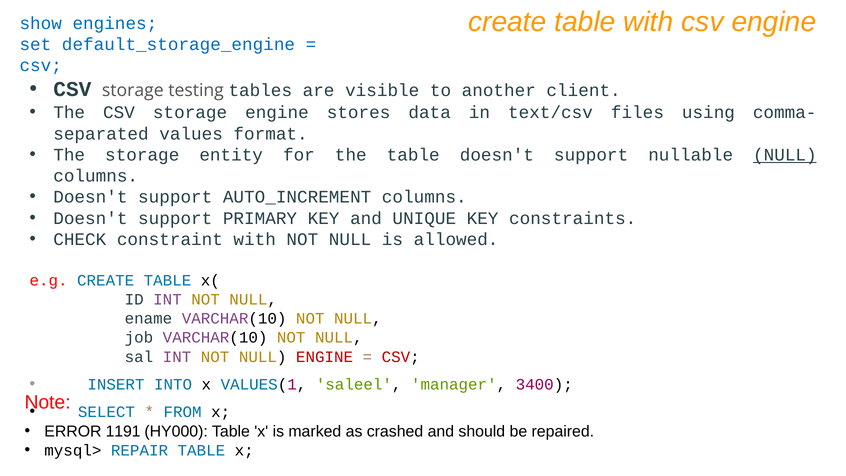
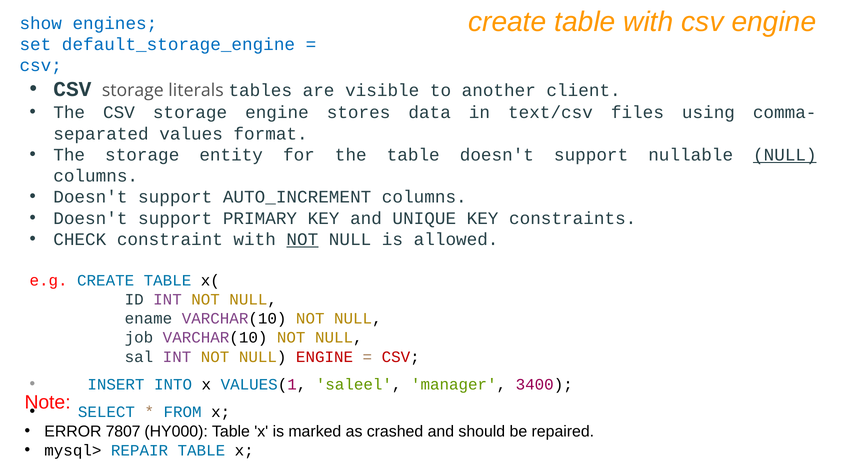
testing: testing -> literals (196, 91)
NOT underline: none -> present (302, 239)
1191: 1191 -> 7807 (123, 431)
